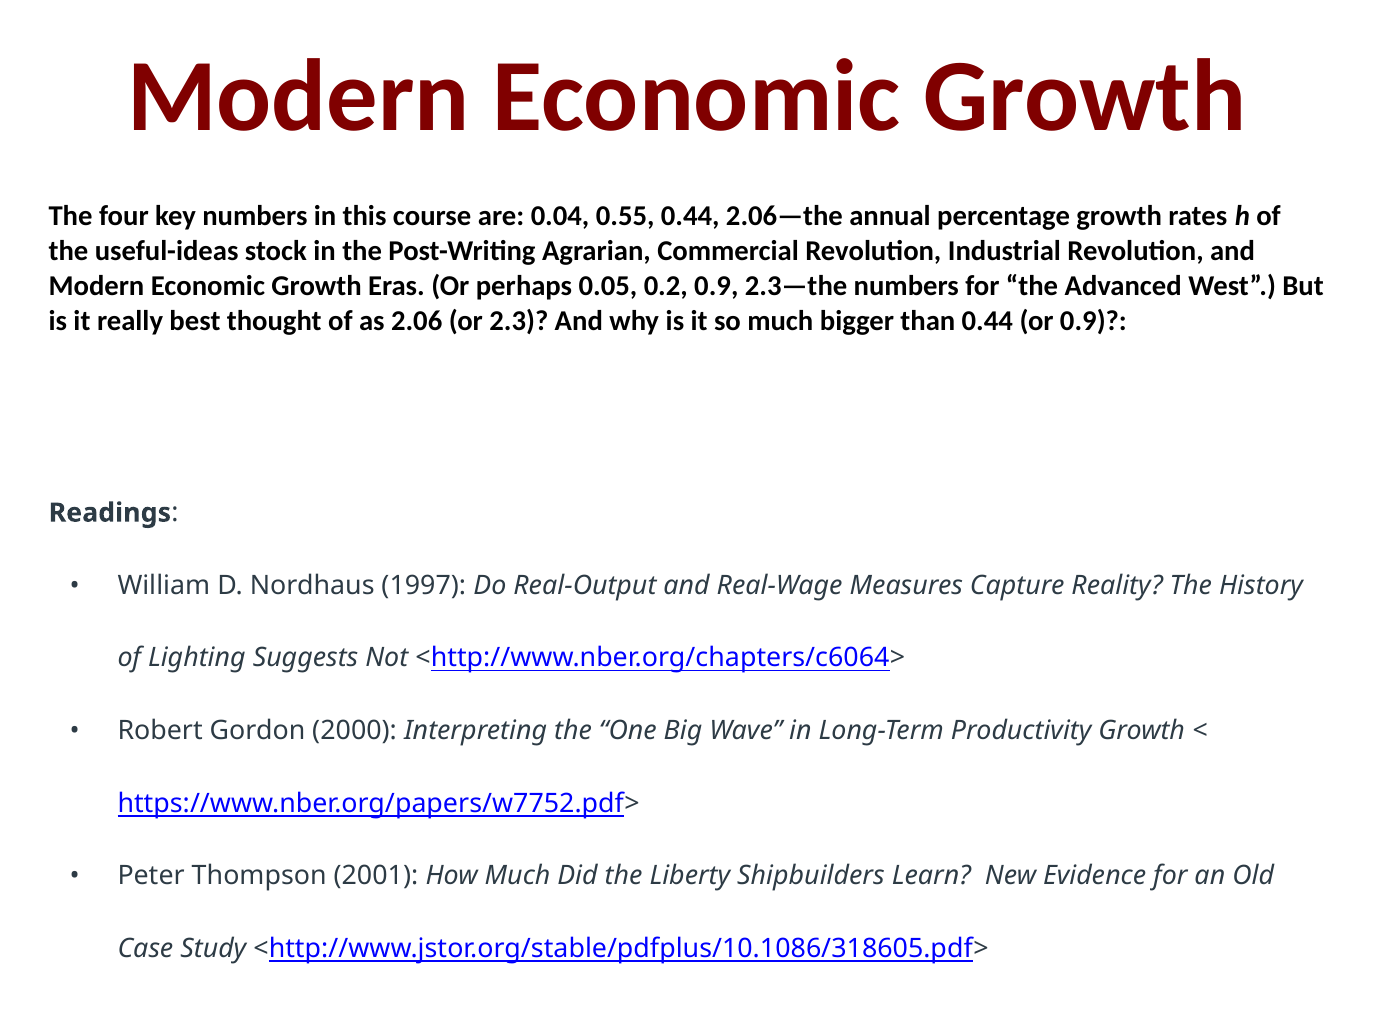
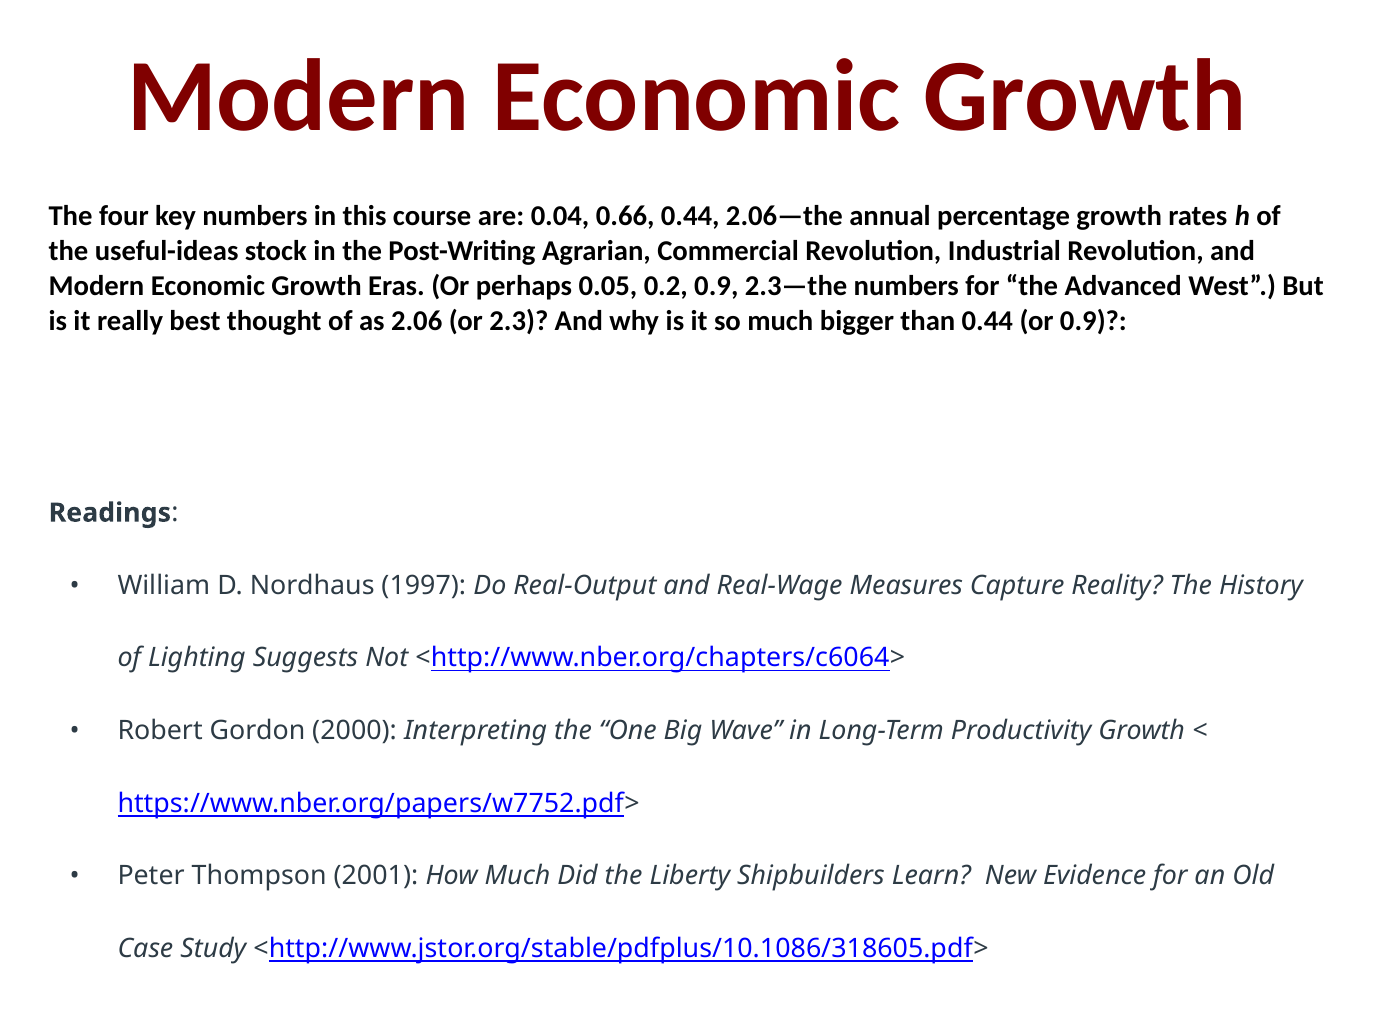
0.55: 0.55 -> 0.66 (625, 216)
